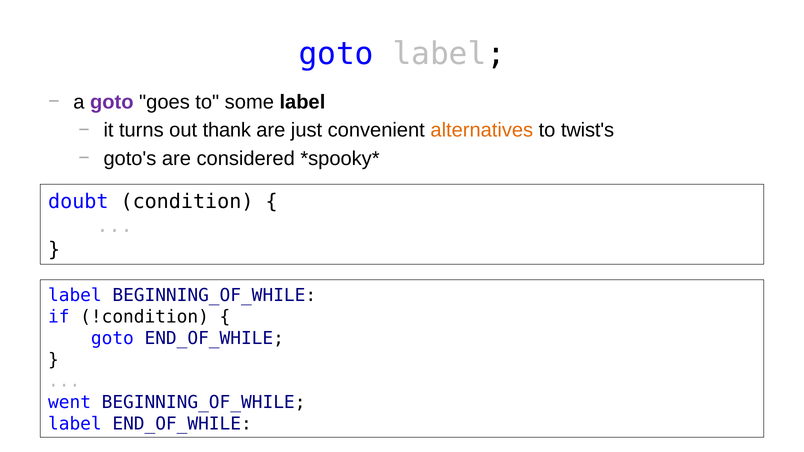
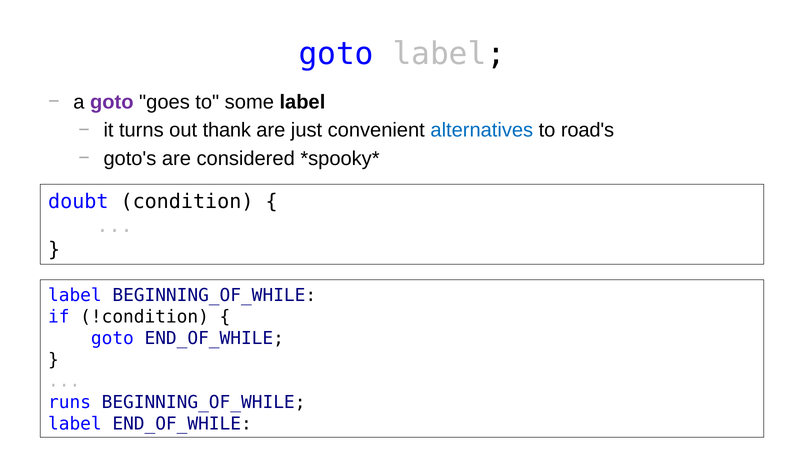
alternatives colour: orange -> blue (482, 130)
twist's: twist's -> road's (588, 130)
went: went -> runs (70, 403)
